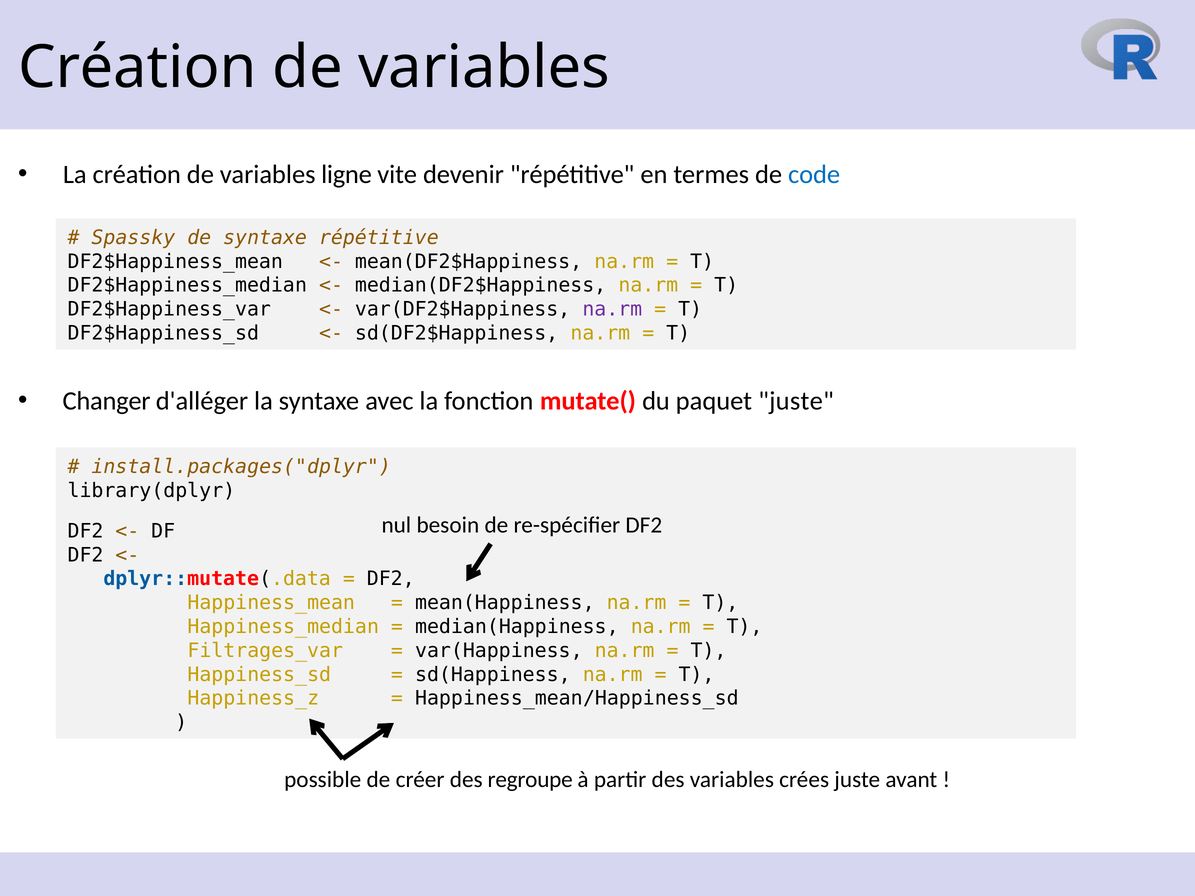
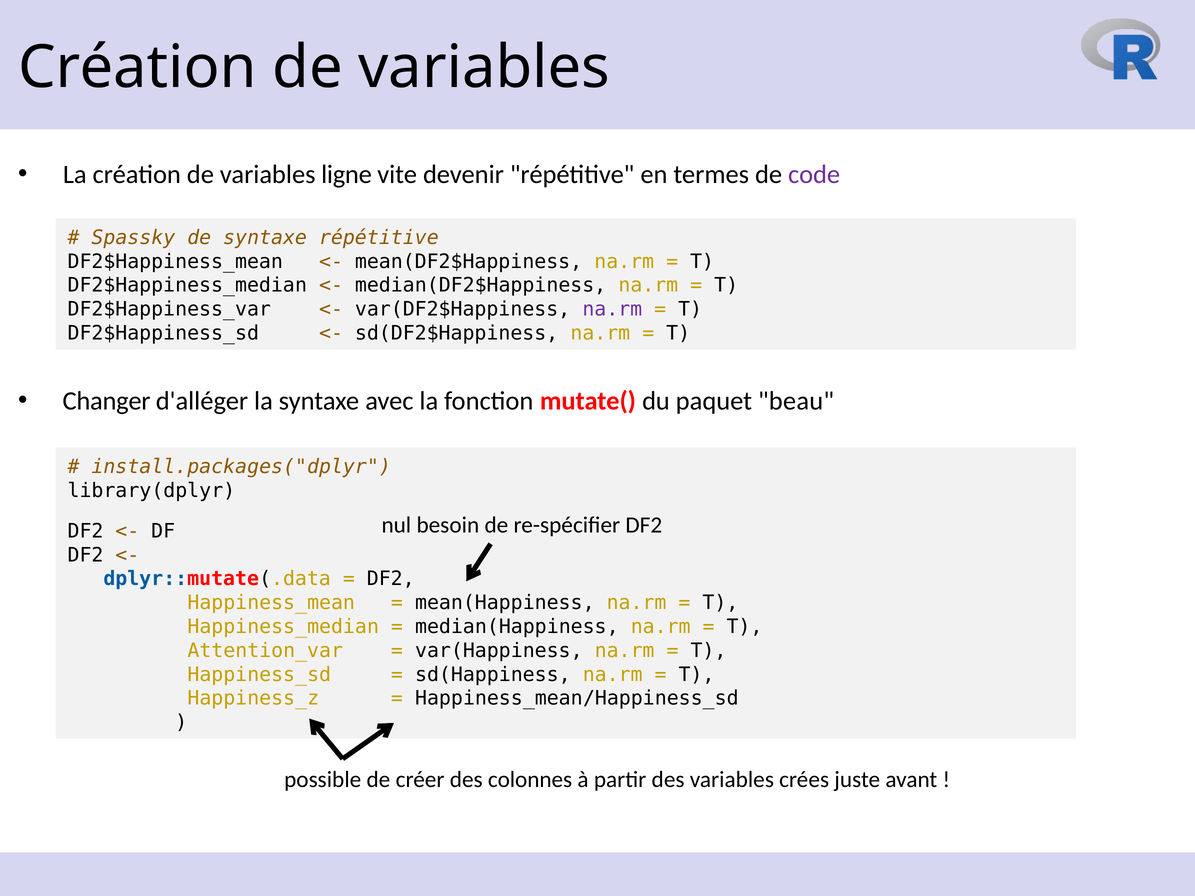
code colour: blue -> purple (814, 175)
paquet juste: juste -> beau (796, 401)
Filtrages_var: Filtrages_var -> Attention_var (265, 651)
regroupe: regroupe -> colonnes (530, 780)
